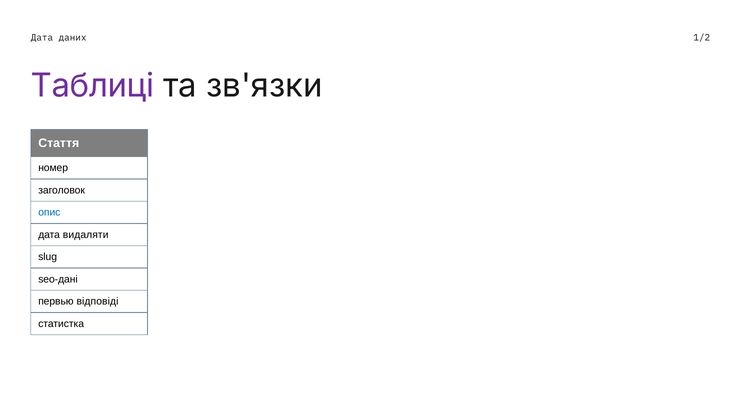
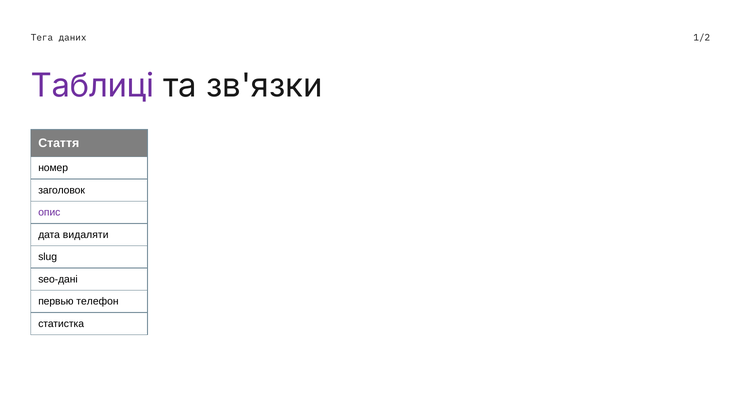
Дата: Дата -> Тега (42, 38)
опис colour: blue -> purple (49, 212)
відповіді: відповіді -> телефон (98, 301)
